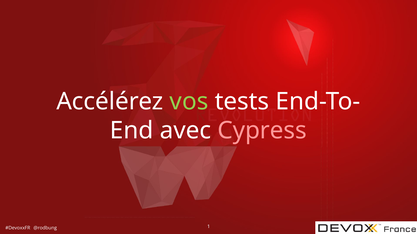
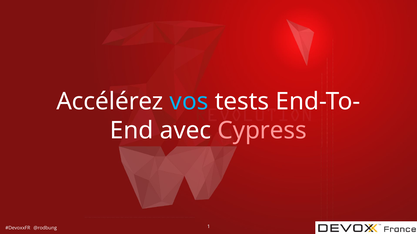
vos colour: light green -> light blue (189, 102)
